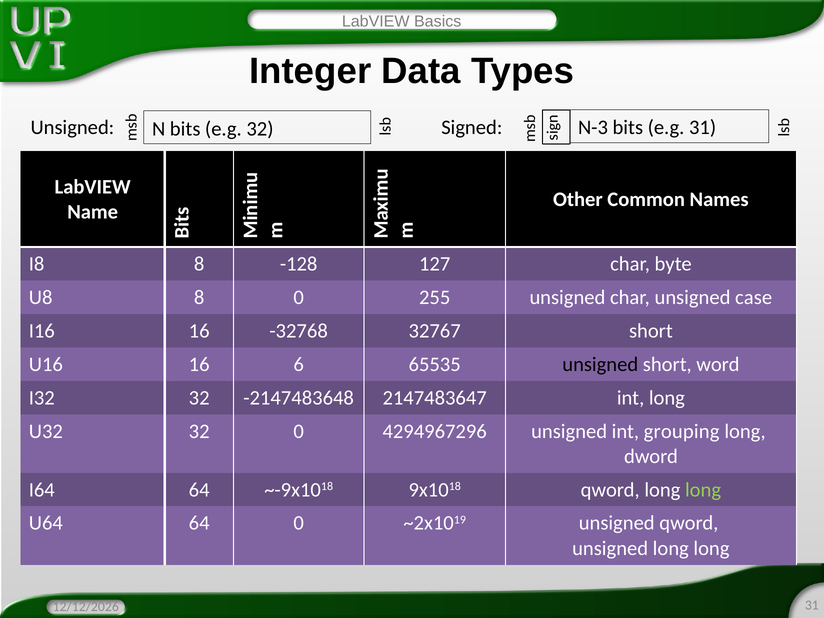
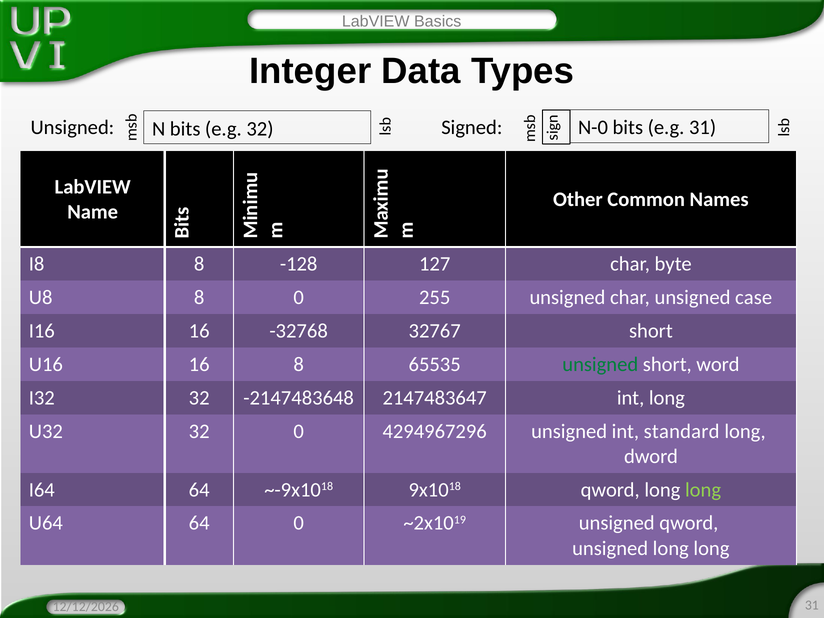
N-3: N-3 -> N-0 (593, 128)
16 6: 6 -> 8 (299, 364)
unsigned colour: black -> green (600, 364)
grouping: grouping -> standard (682, 431)
